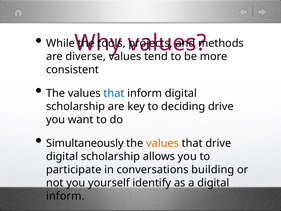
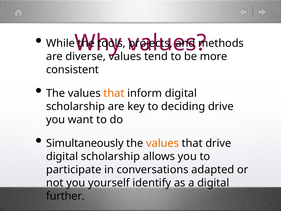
that colour: blue -> orange (114, 93)
building: building -> adapted (213, 170)
inform: inform -> further (65, 196)
